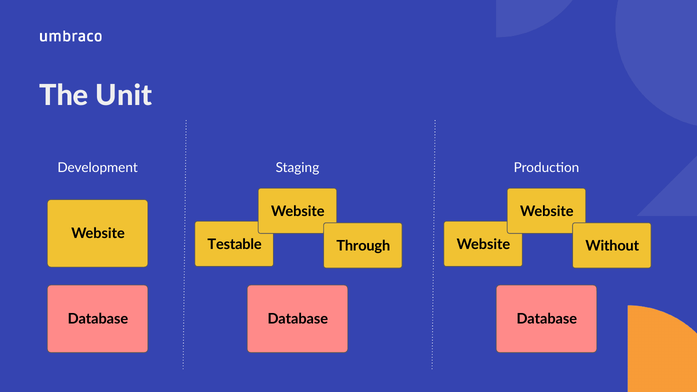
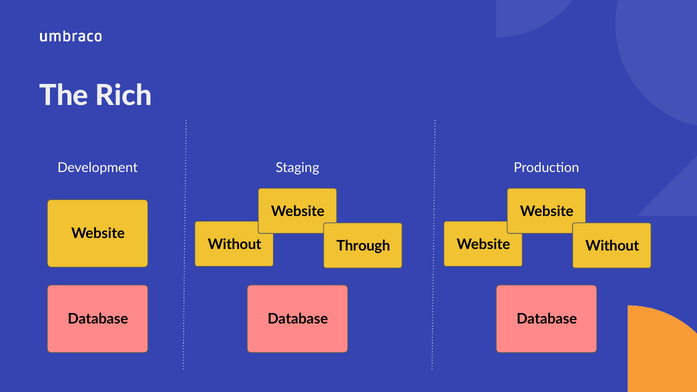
Unit: Unit -> Rich (124, 96)
Testable: Testable -> Without (235, 244)
